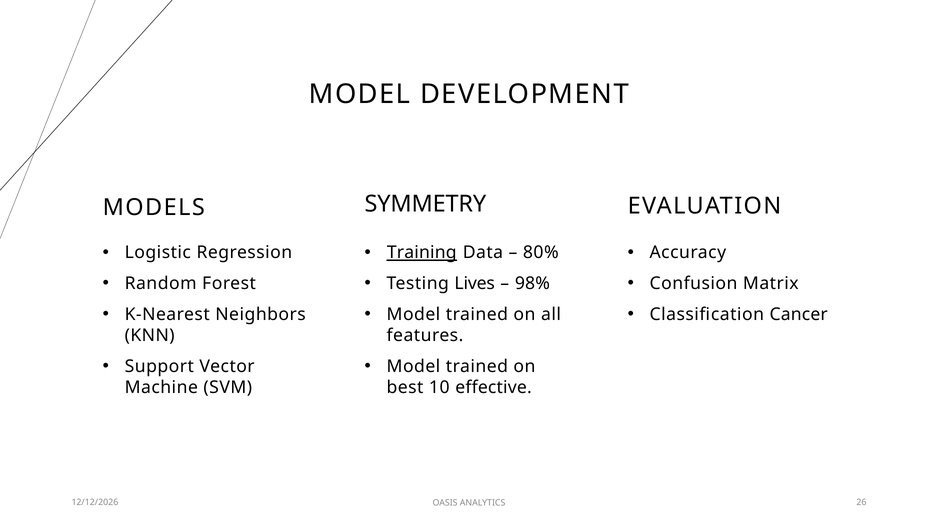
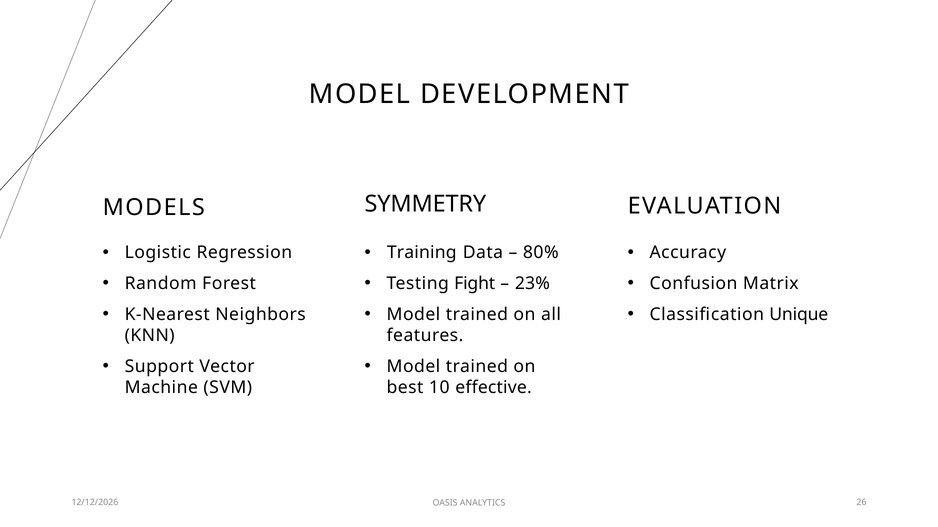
Training underline: present -> none (422, 253)
Lives: Lives -> Fight (475, 284)
98%: 98% -> 23% (532, 284)
Cancer: Cancer -> Unique (799, 315)
